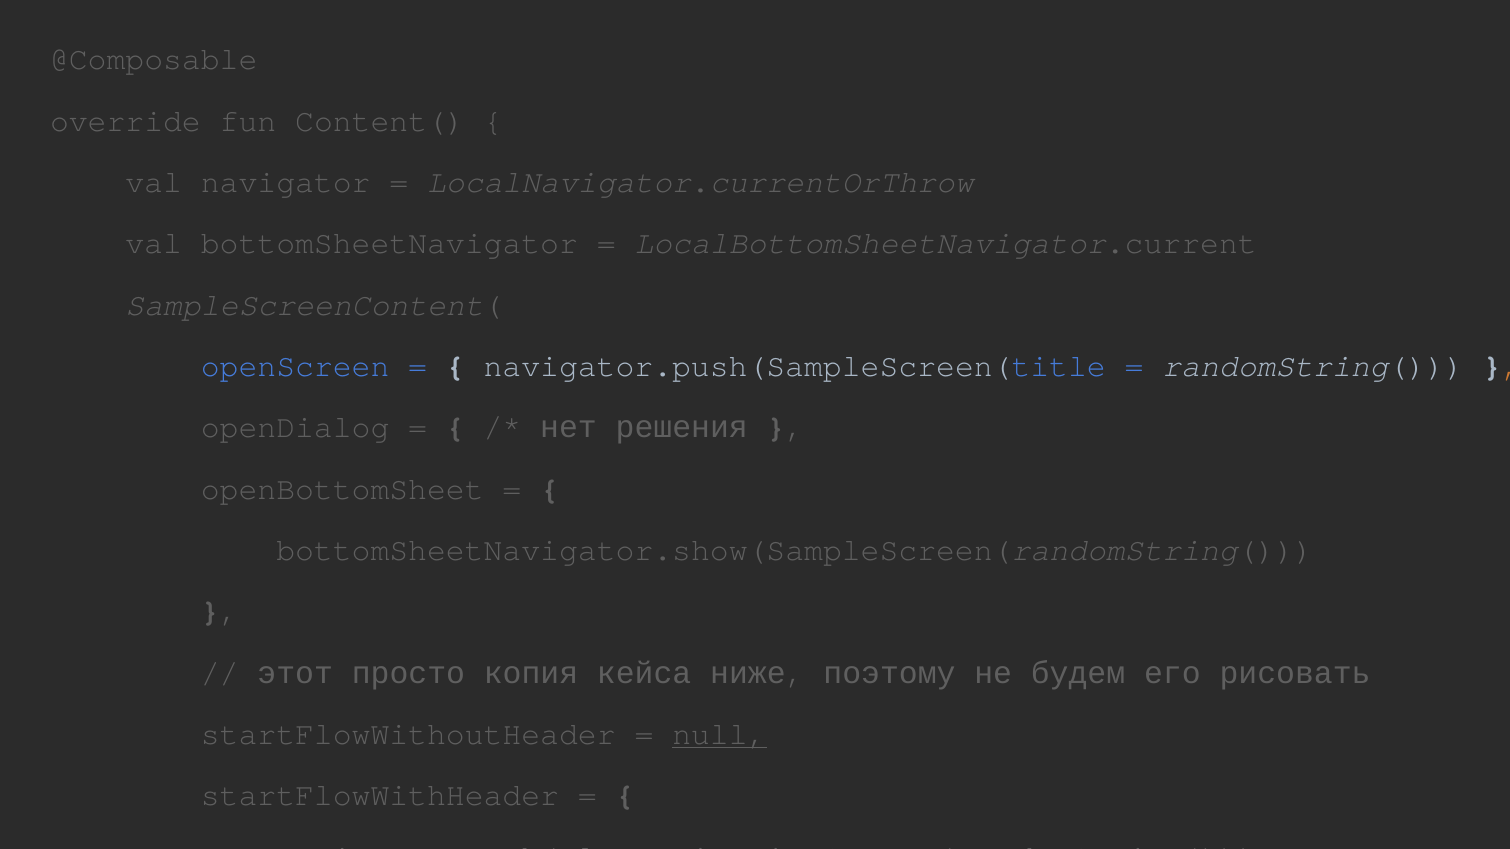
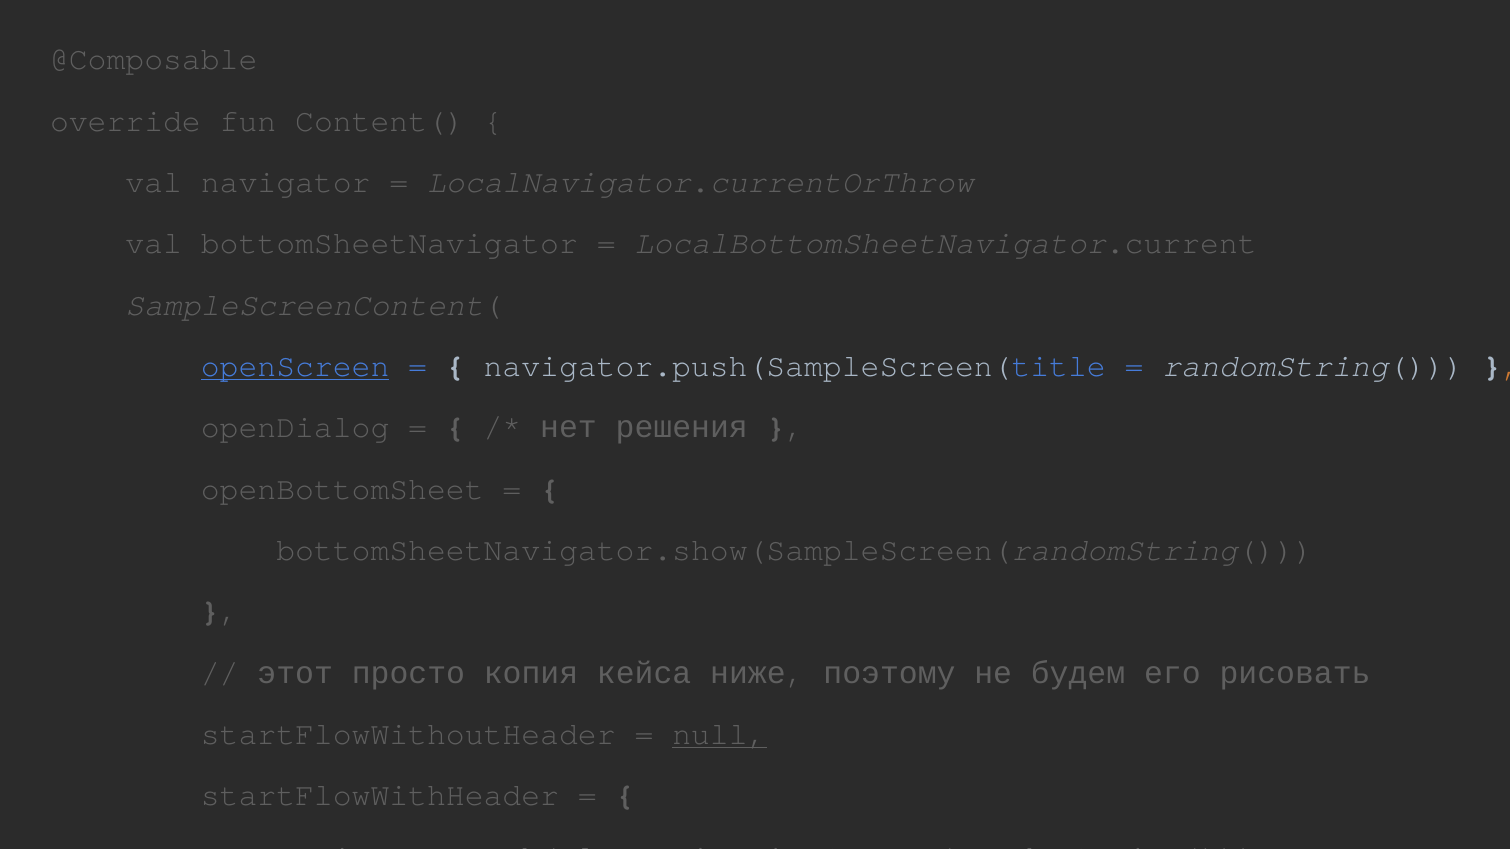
openScreen underline: none -> present (295, 366)
